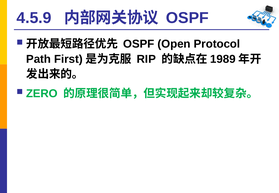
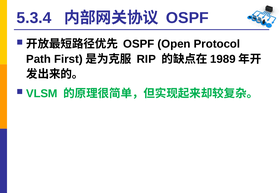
4.5.9: 4.5.9 -> 5.3.4 (34, 18)
ZERO: ZERO -> VLSM (42, 94)
